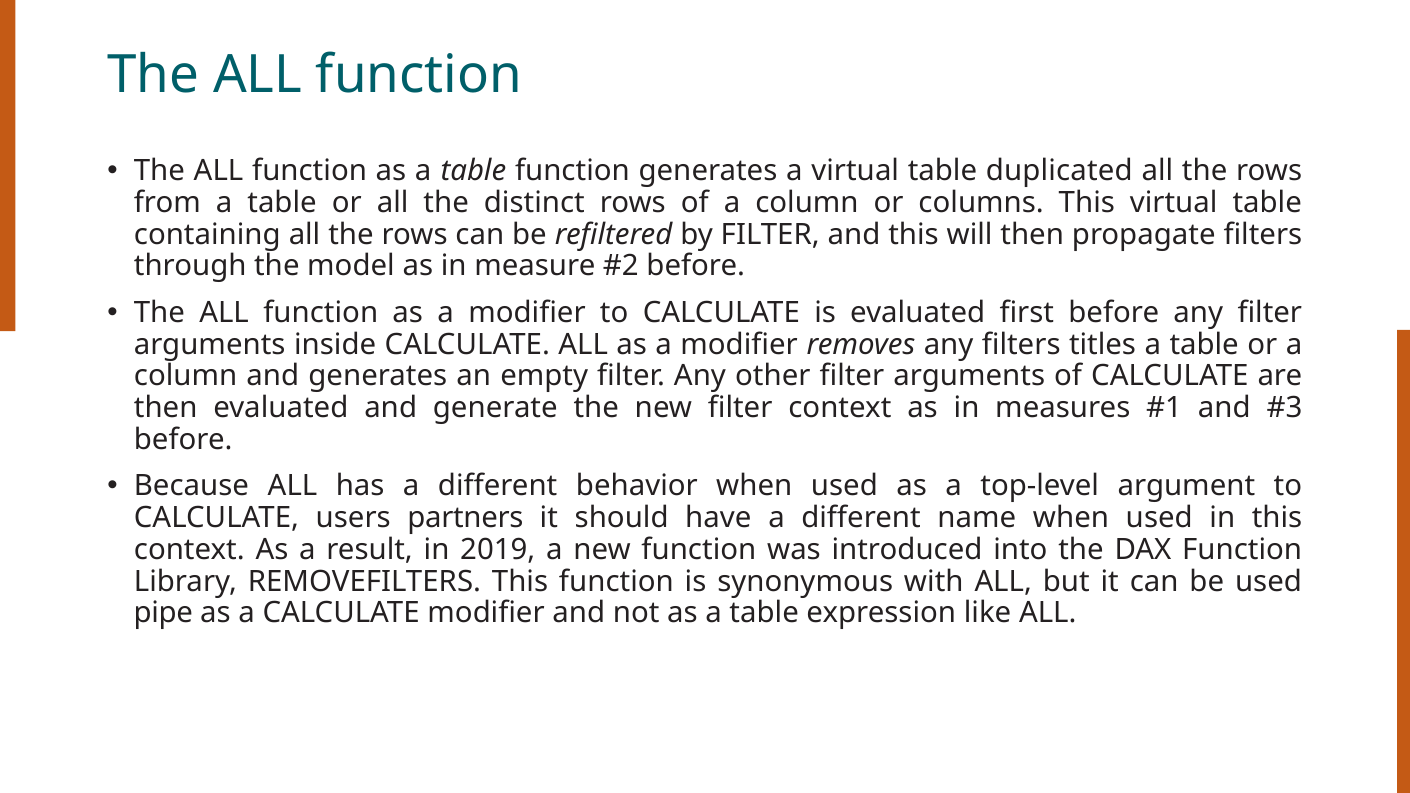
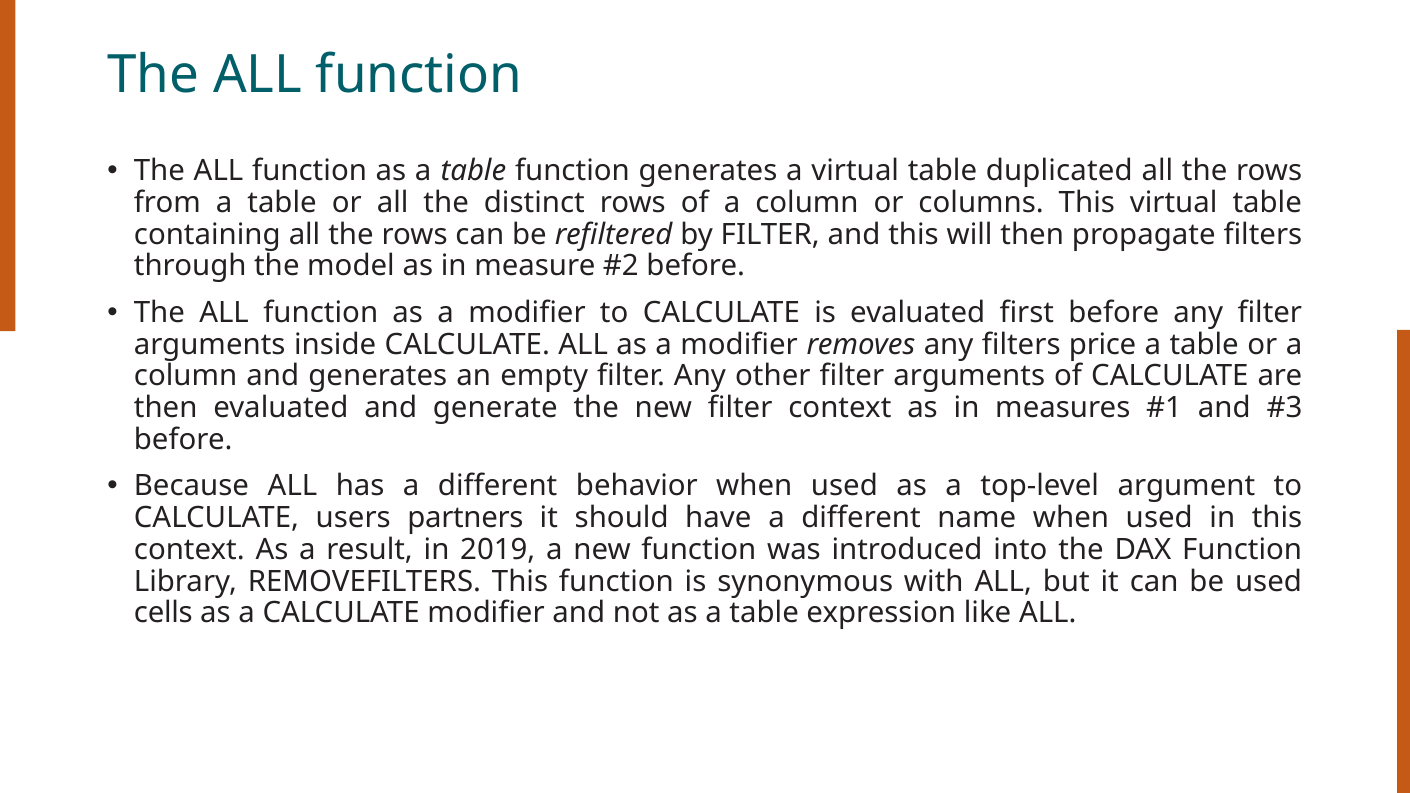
titles: titles -> price (1103, 344)
pipe: pipe -> cells (163, 613)
